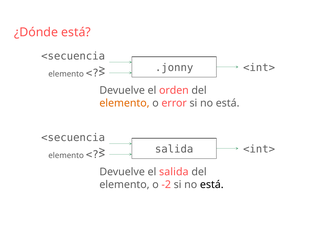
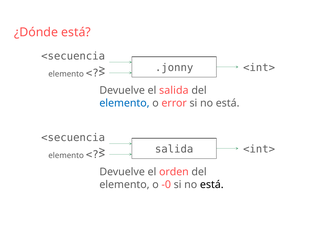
el orden: orden -> salida (174, 90)
elemento colour: orange -> blue (124, 103)
el salida: salida -> orden (174, 172)
-2: -2 -> -0 (166, 184)
